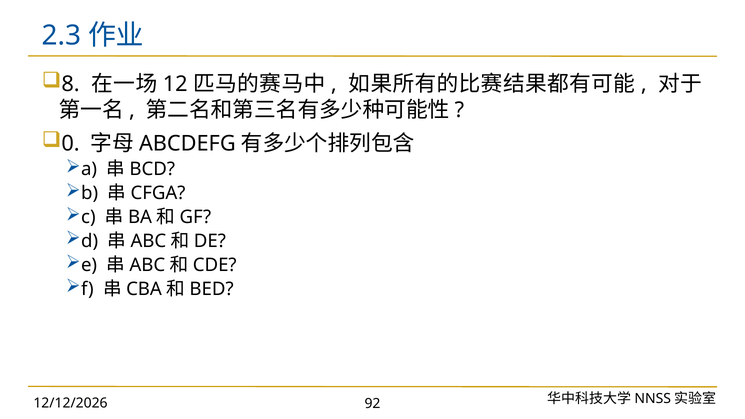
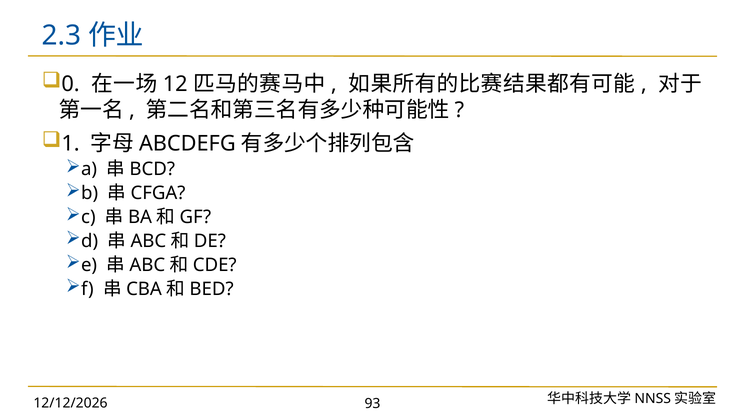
8: 8 -> 0 (71, 84)
0: 0 -> 1 (71, 144)
92: 92 -> 93 (372, 404)
